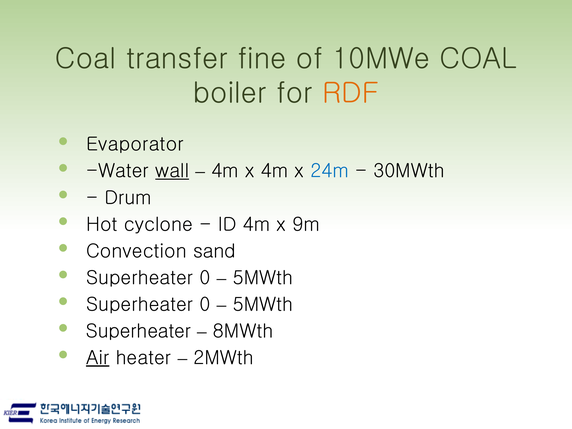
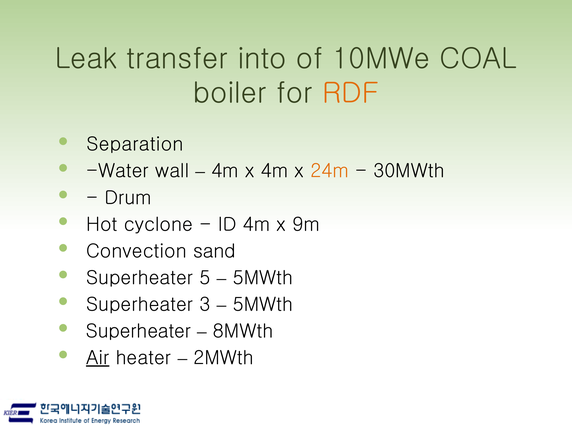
Coal: Coal -> Leak (86, 59)
fine: fine -> into (262, 59)
Evaporator: Evaporator -> Separation (135, 144)
wall underline: present -> none (172, 171)
24m colour: blue -> orange (330, 171)
0: 0 -> 5 (205, 278)
0: 0 -> 3 (205, 304)
